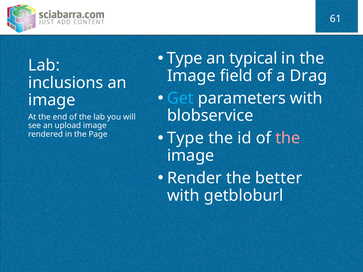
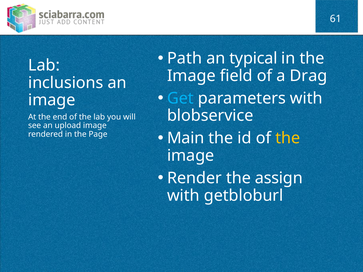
Type: Type -> Path (185, 58)
Type: Type -> Main (186, 138)
the colour: pink -> yellow (288, 138)
better: better -> assign (279, 178)
